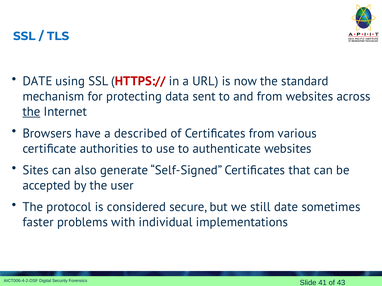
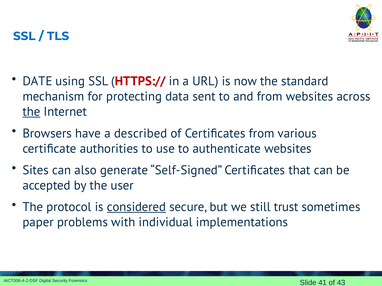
considered underline: none -> present (136, 207)
still date: date -> trust (286, 207)
faster: faster -> paper (38, 223)
